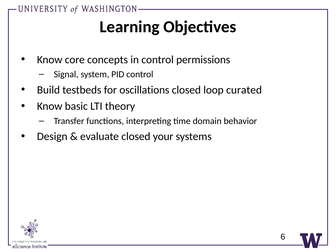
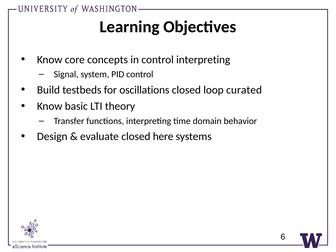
control permissions: permissions -> interpreting (203, 60)
your: your -> here (163, 137)
